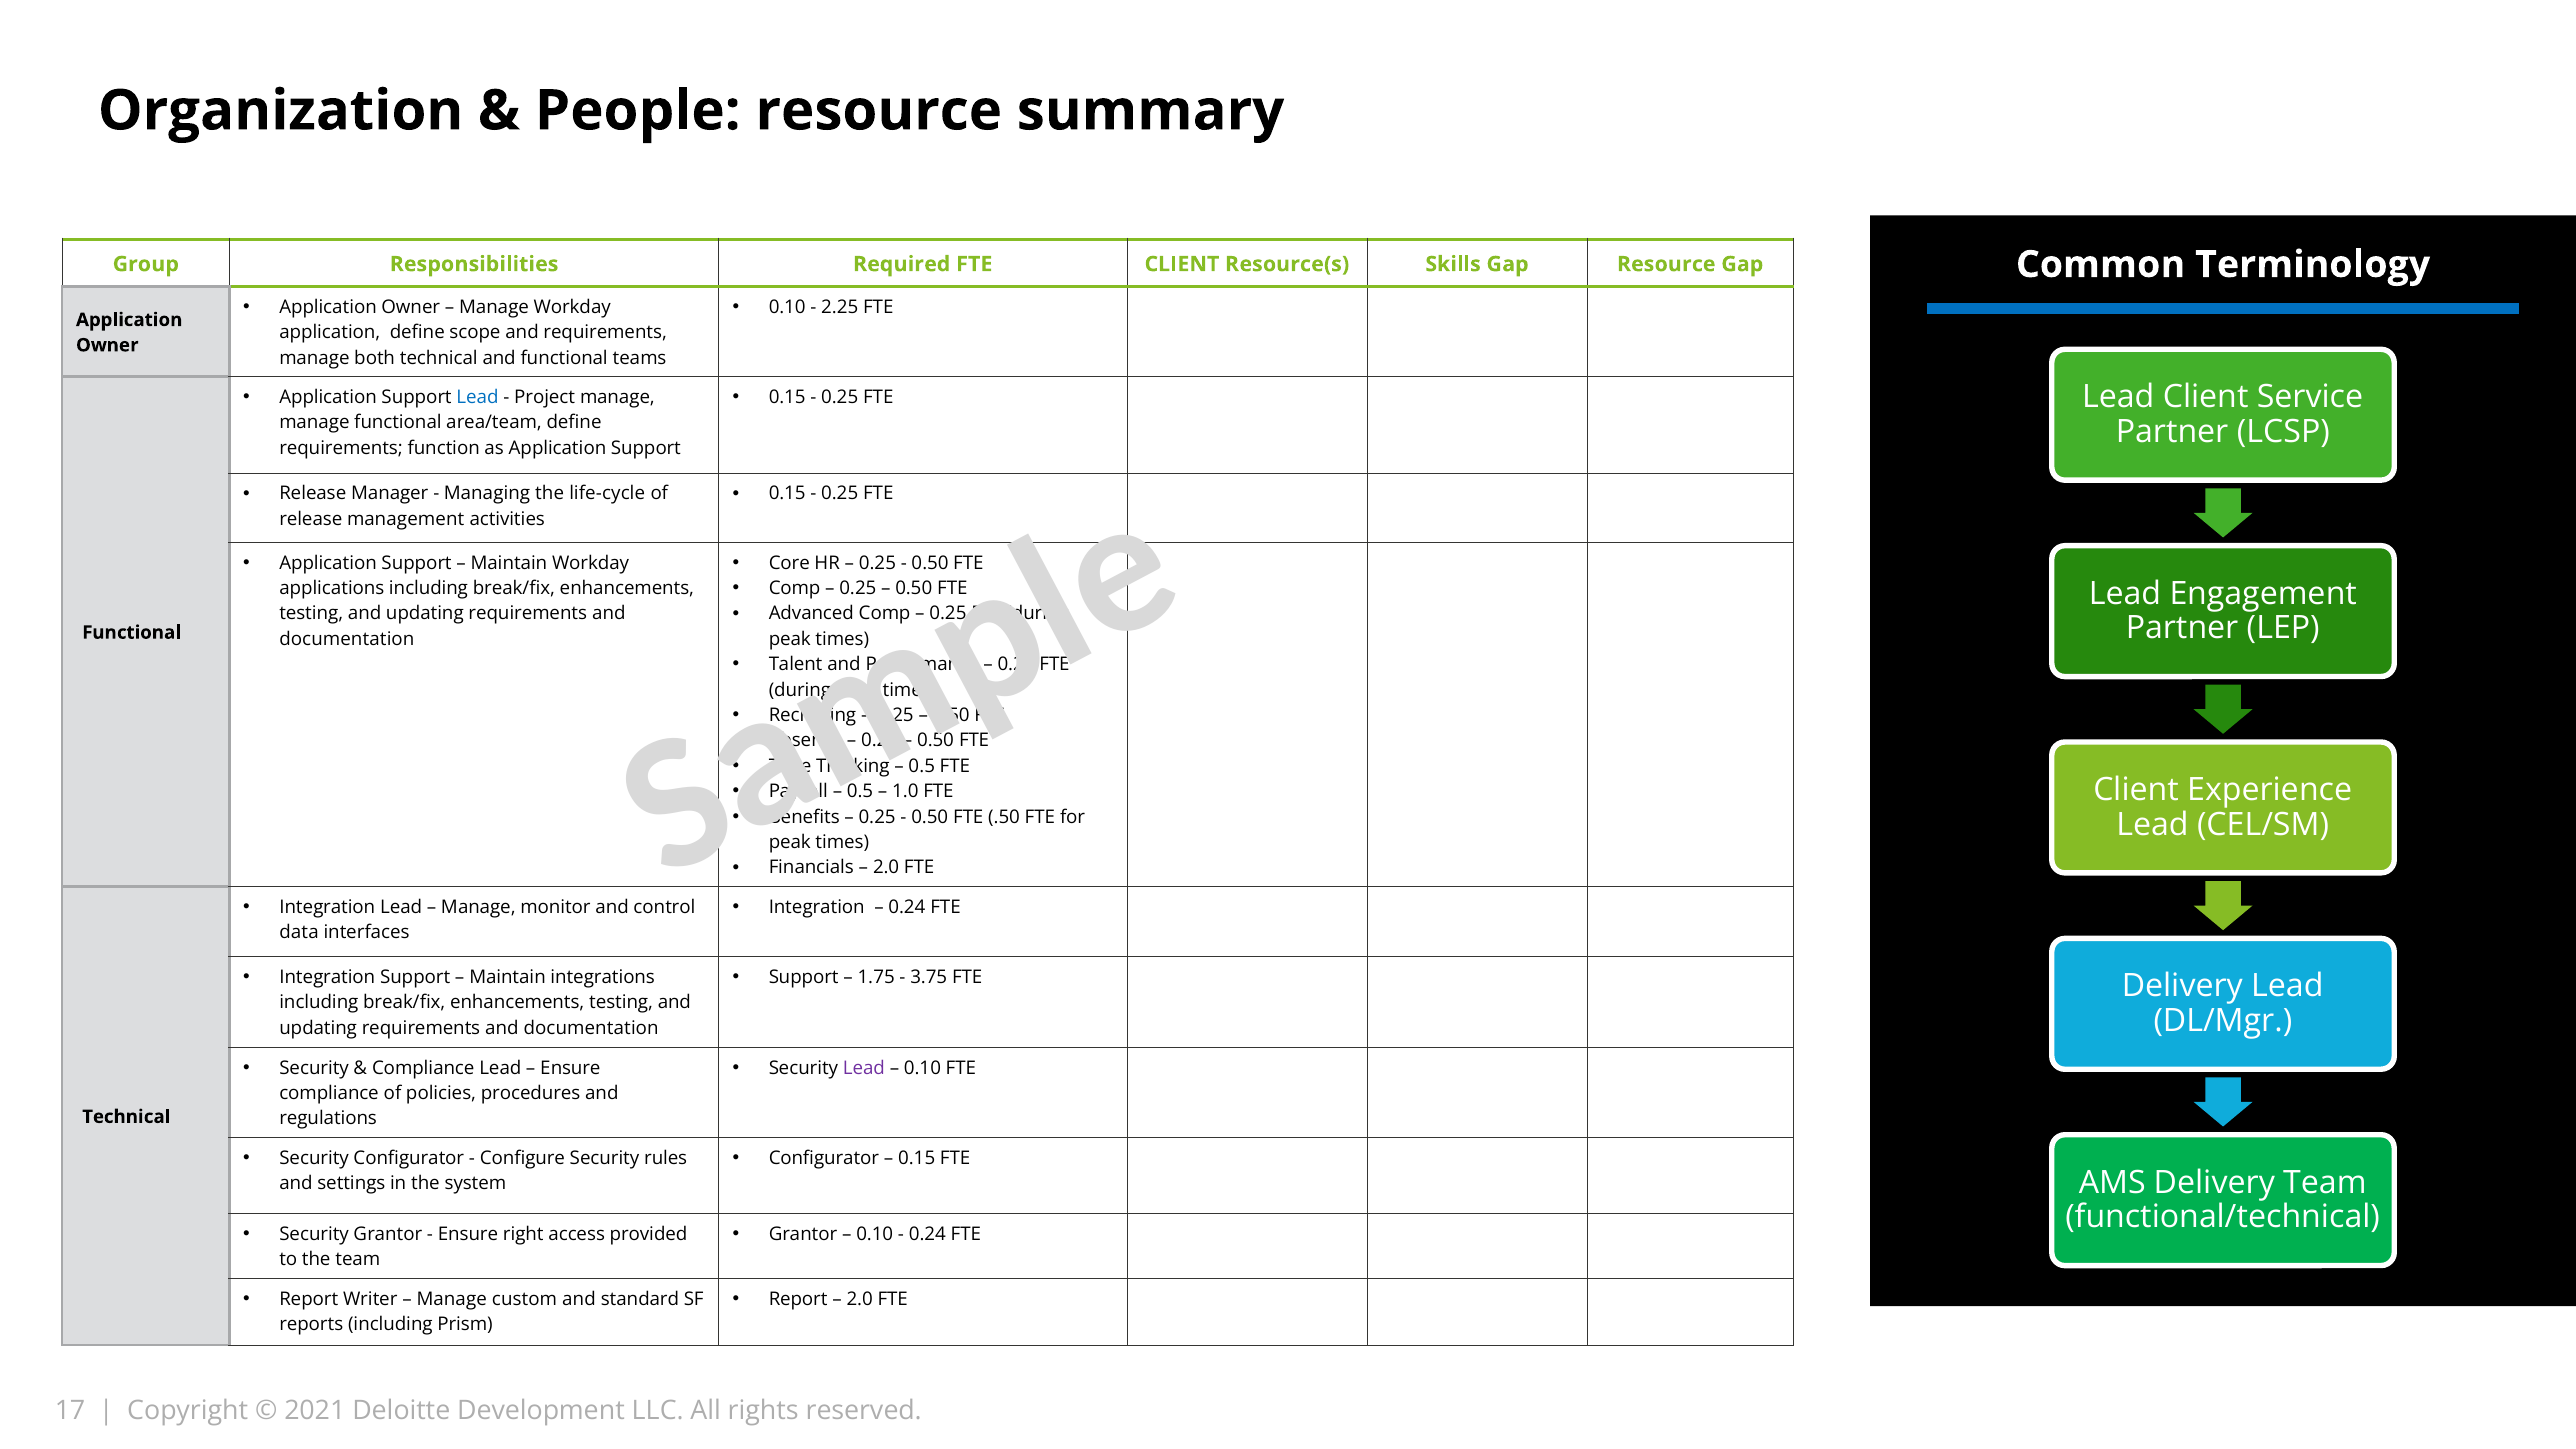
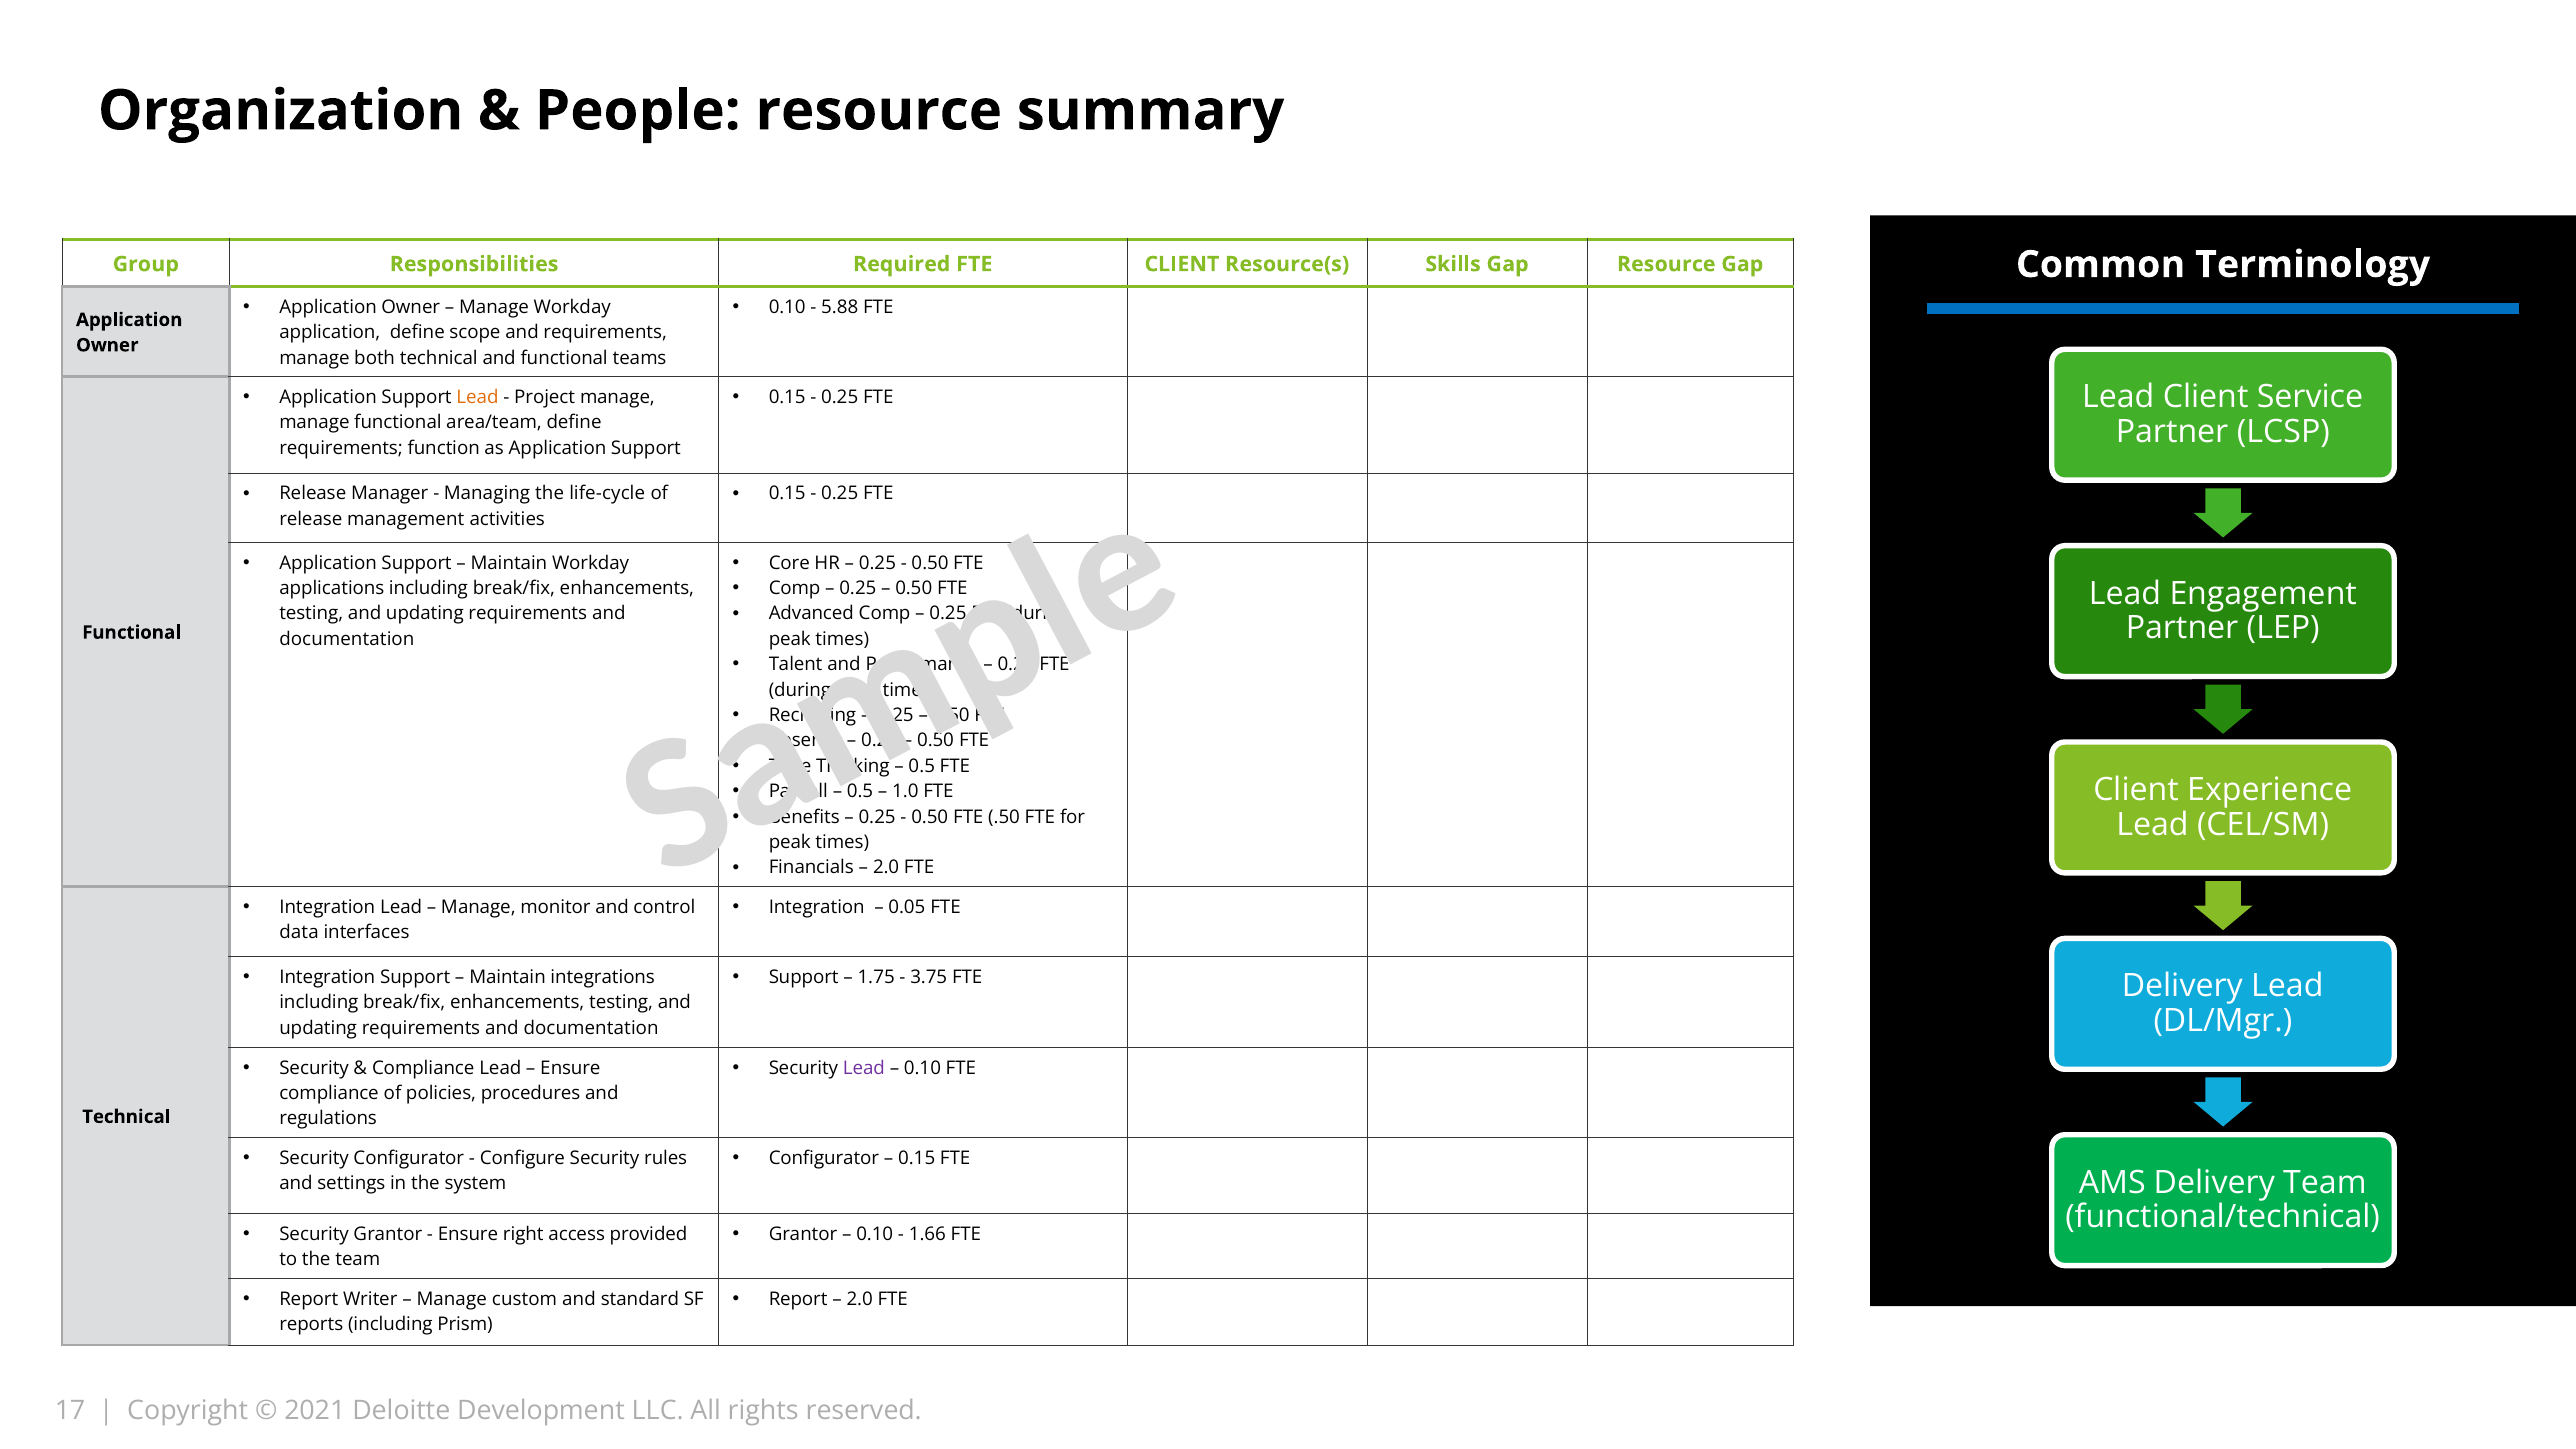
2.25: 2.25 -> 5.88 (840, 307)
Lead colour: blue -> orange (477, 397)
0.24: 0.24 -> 0.05 (907, 907)
0.24: 0.24 -> 1.66 (927, 1234)
